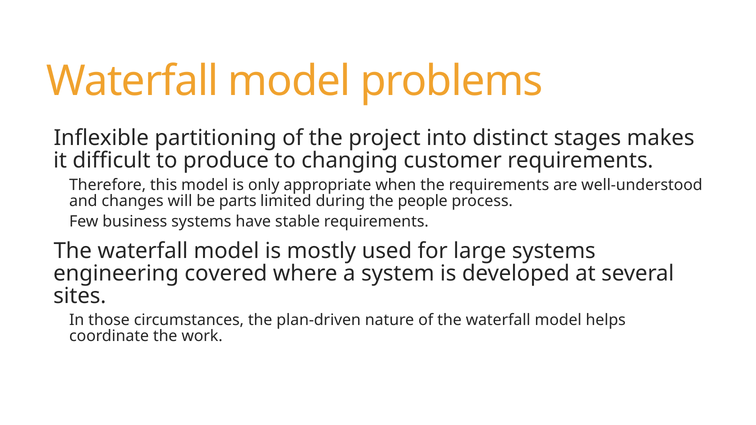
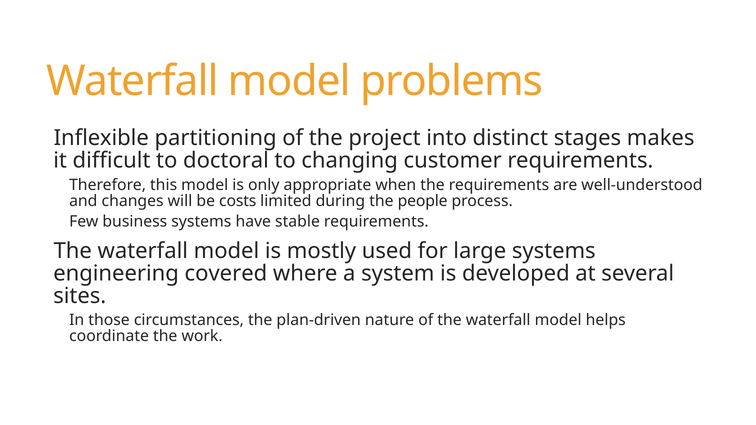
produce: produce -> doctoral (226, 161)
parts: parts -> costs (238, 201)
